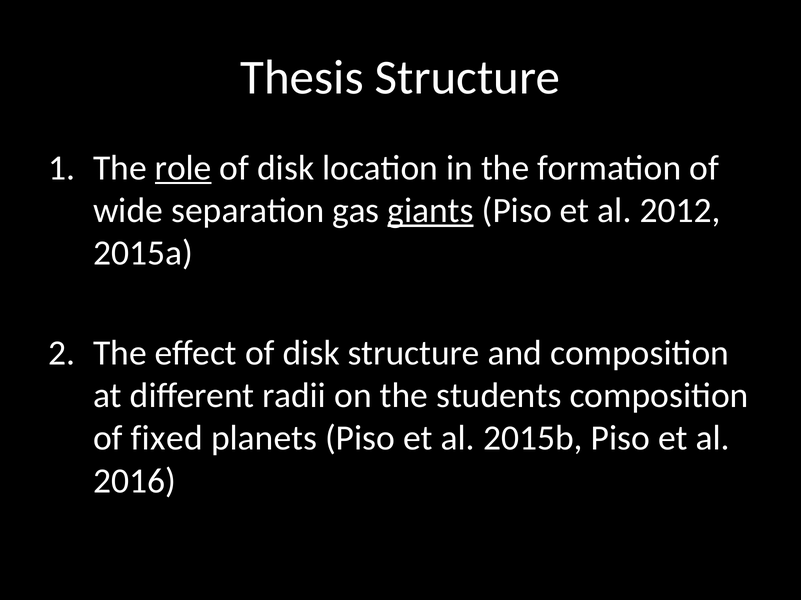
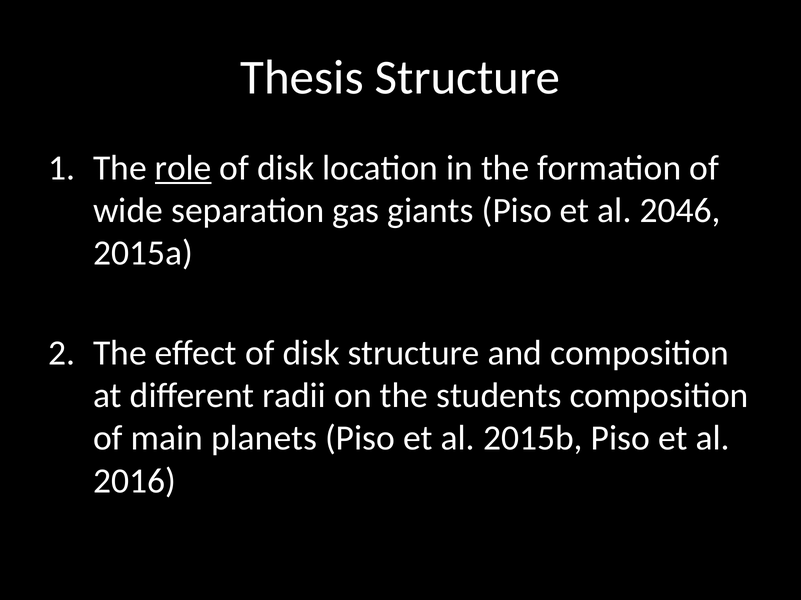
giants underline: present -> none (431, 211)
2012: 2012 -> 2046 (680, 211)
fixed: fixed -> main (167, 439)
